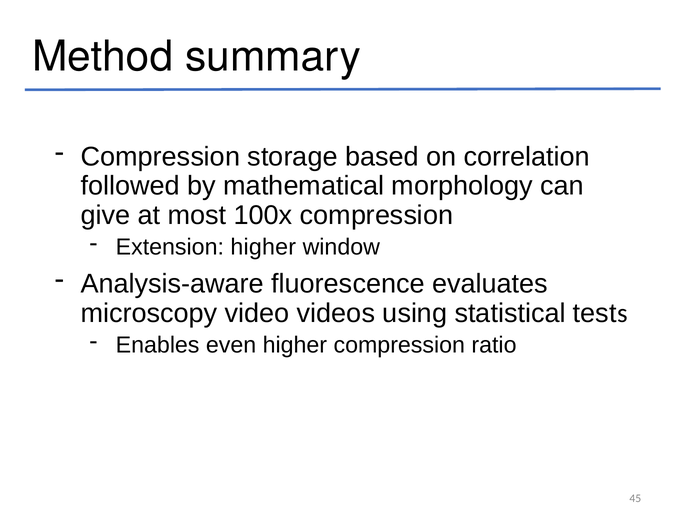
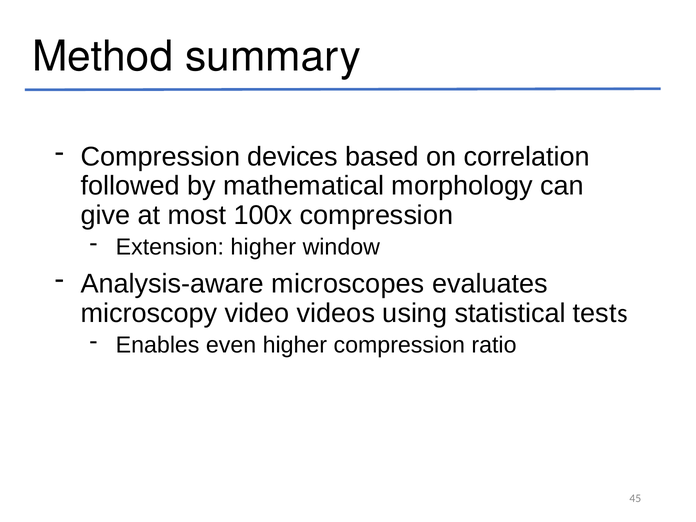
storage: storage -> devices (293, 157)
fluorescence: fluorescence -> microscopes (348, 284)
